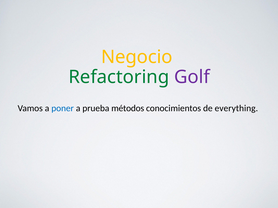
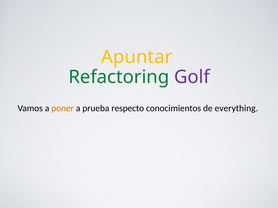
Negocio: Negocio -> Apuntar (137, 57)
poner colour: blue -> orange (63, 108)
métodos: métodos -> respecto (128, 108)
